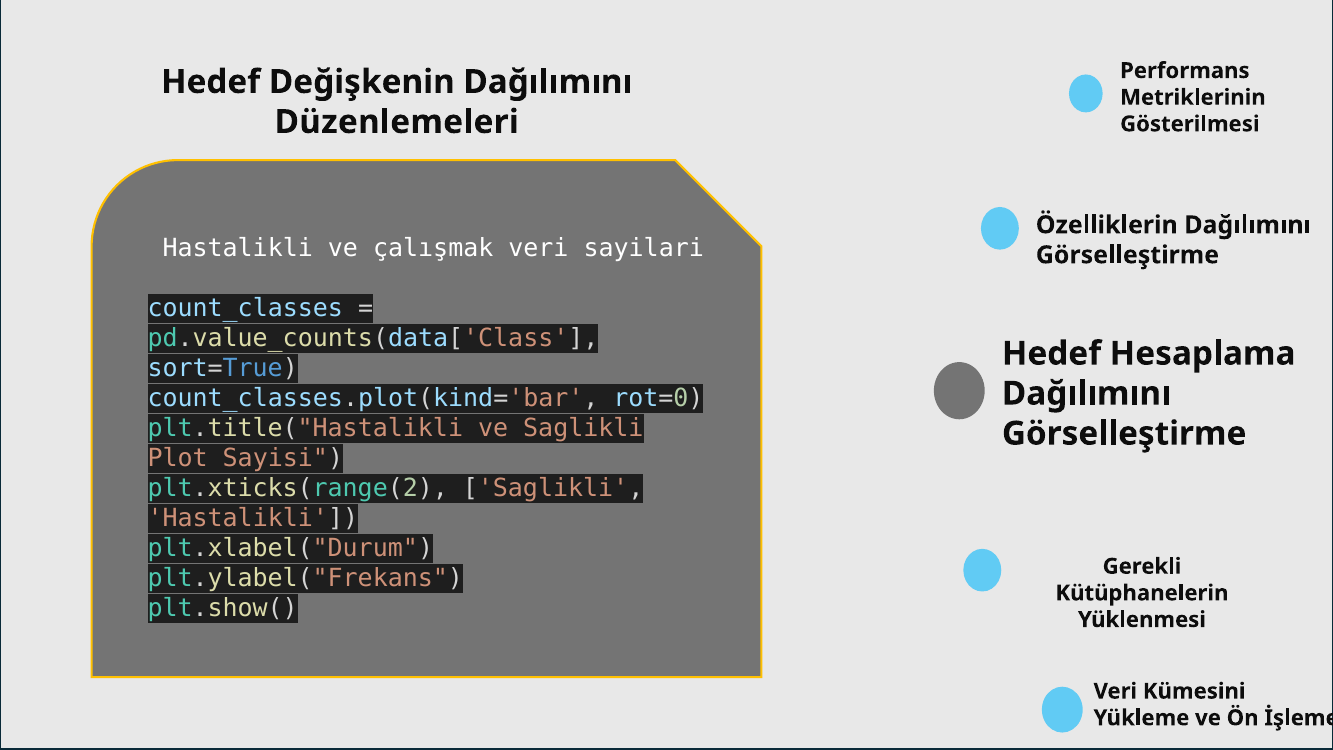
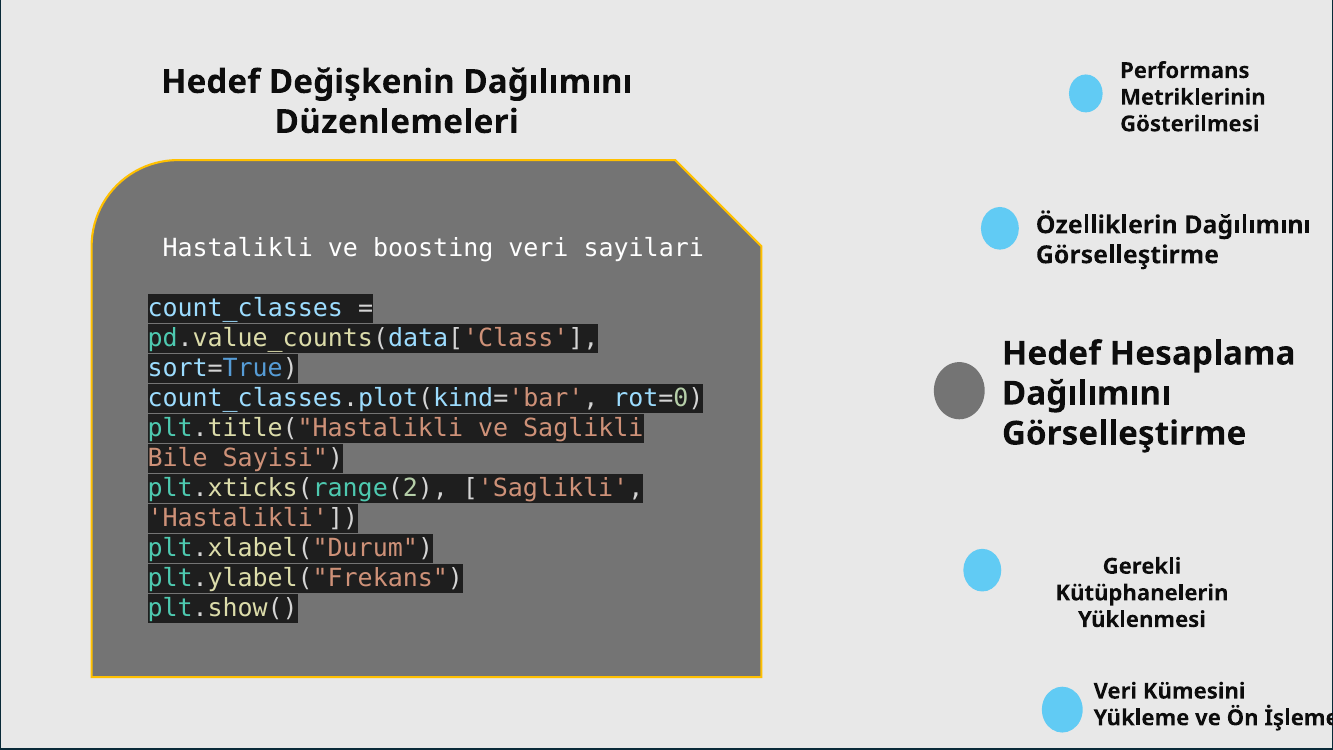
çalışmak: çalışmak -> boosting (433, 248)
Plot: Plot -> Bile (178, 458)
